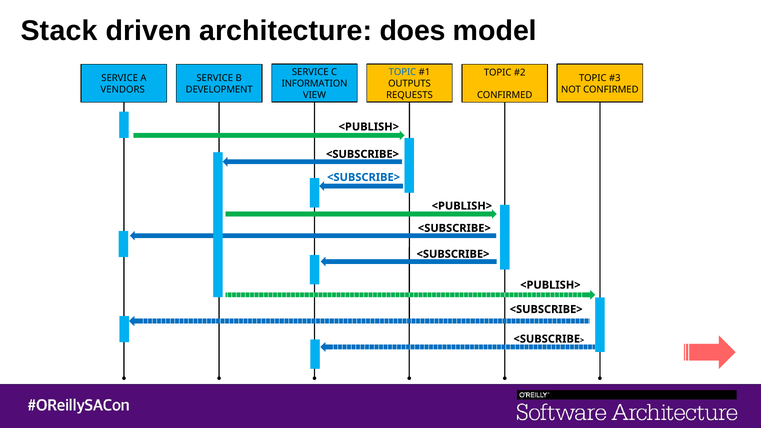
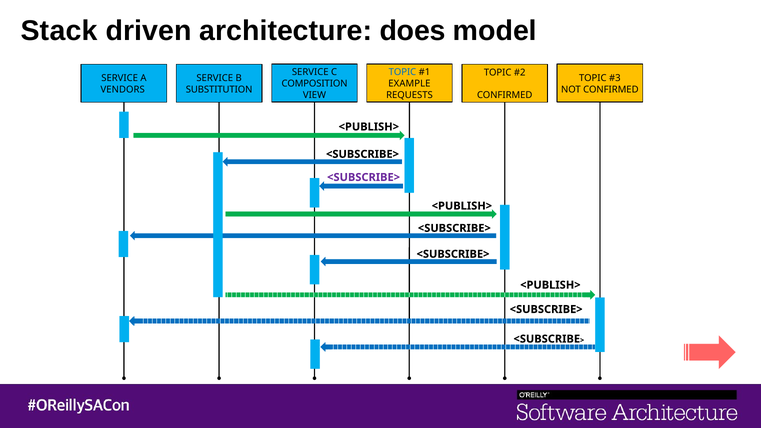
INFORMATION: INFORMATION -> COMPOSITION (315, 84)
OUTPUTS: OUTPUTS -> EXAMPLE (409, 84)
DEVELOPMENT: DEVELOPMENT -> SUBSTITUTION (219, 90)
<SUBSCRIBE> colour: blue -> purple (364, 177)
